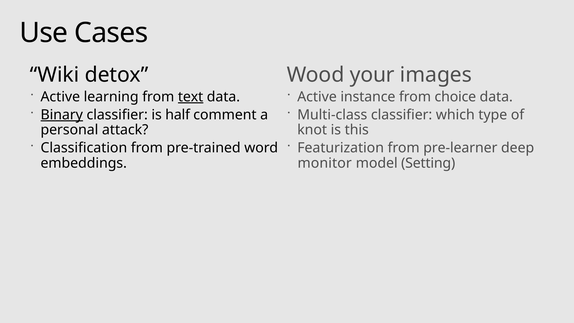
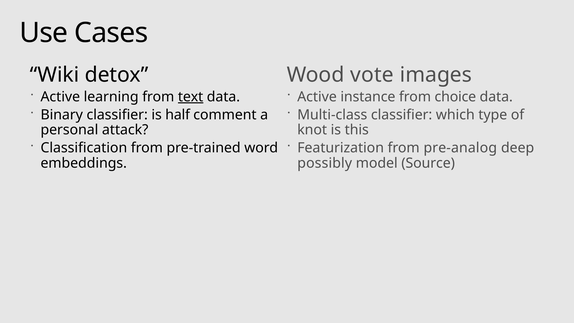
your: your -> vote (372, 75)
Binary underline: present -> none (62, 115)
pre-learner: pre-learner -> pre-analog (460, 148)
monitor: monitor -> possibly (325, 163)
Setting: Setting -> Source (428, 163)
